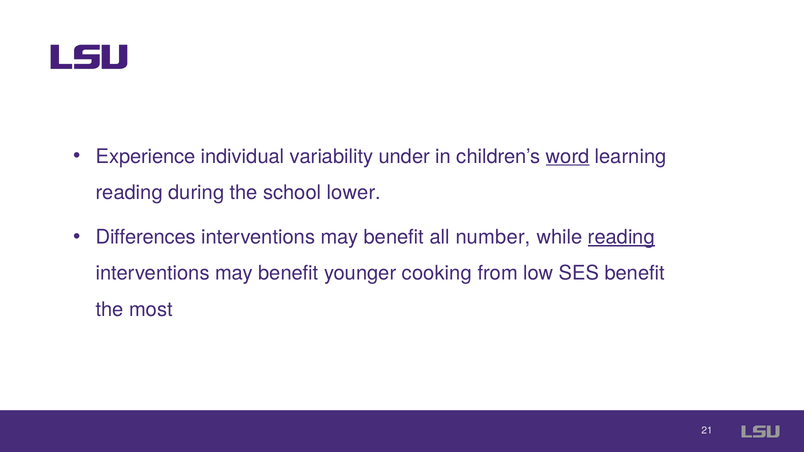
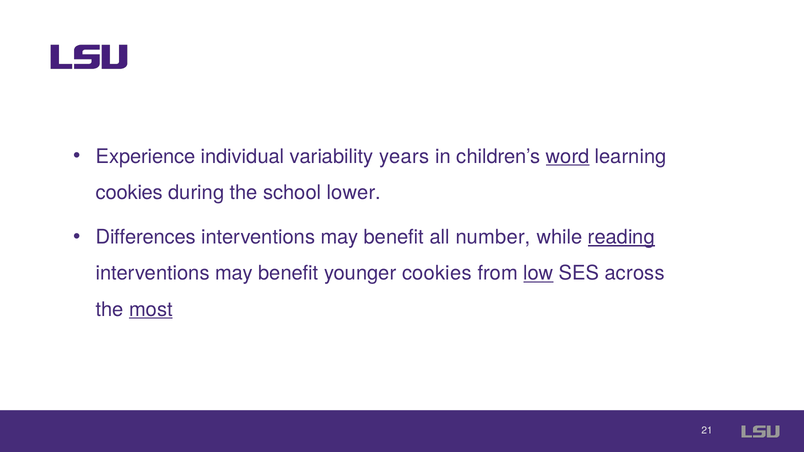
under: under -> years (404, 157)
reading: reading -> cookies (129, 193)
younger cooking: cooking -> cookies (437, 273)
low underline: none -> present (538, 273)
SES benefit: benefit -> across (635, 273)
most underline: none -> present (151, 310)
